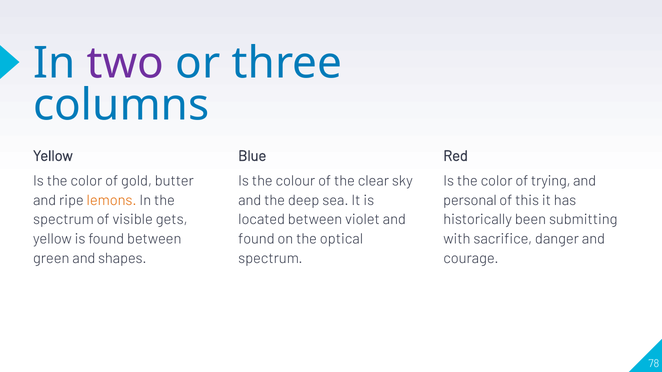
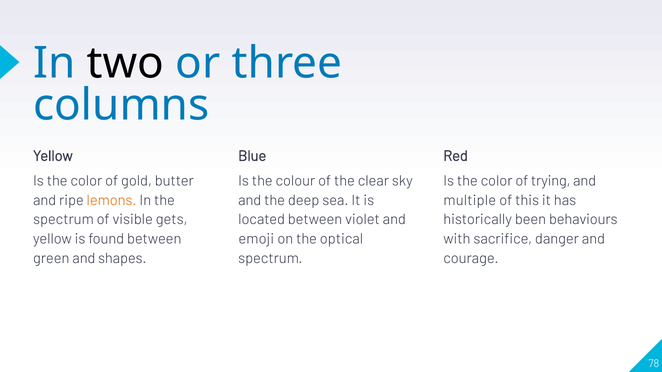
two colour: purple -> black (125, 63)
personal: personal -> multiple (470, 200)
submitting: submitting -> behaviours (583, 220)
found: found -> emoji (256, 239)
